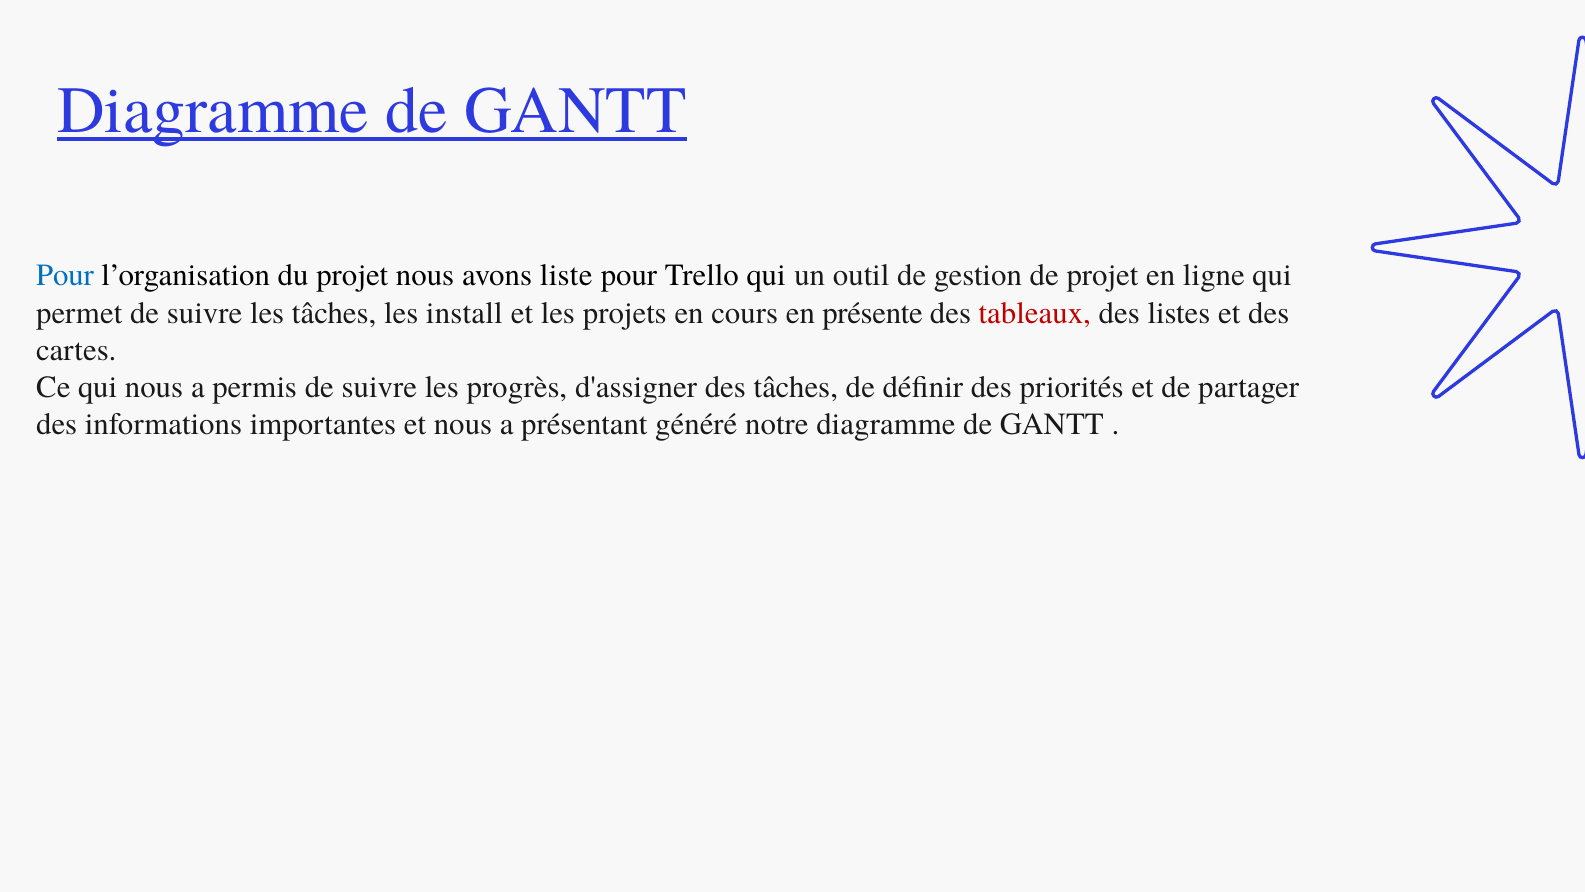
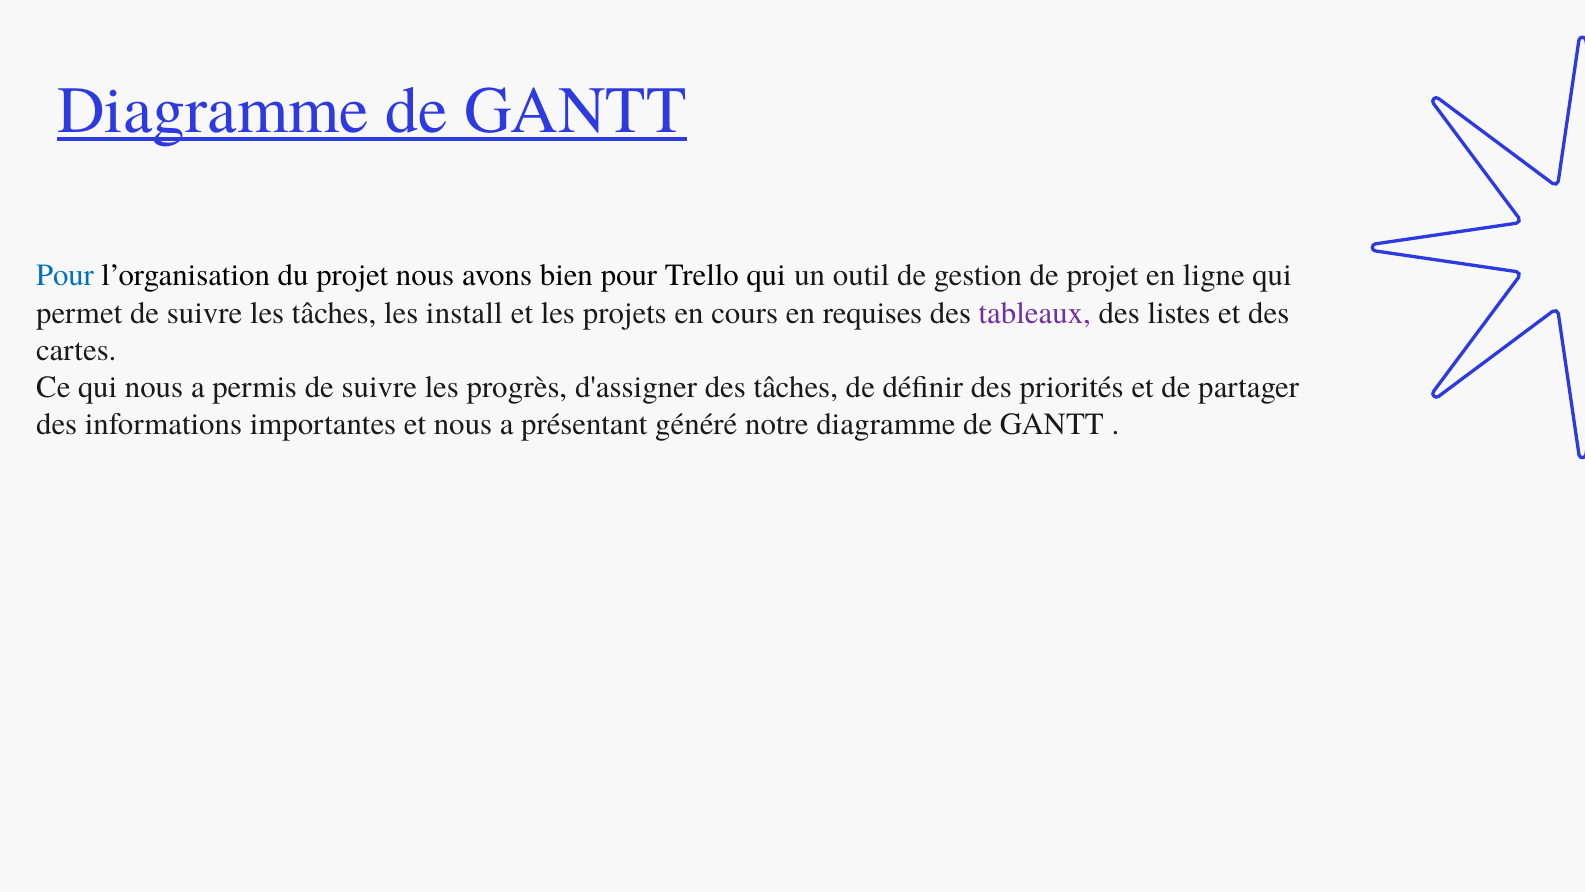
liste: liste -> bien (566, 276)
présente: présente -> requises (872, 313)
tableaux colour: red -> purple (1035, 313)
